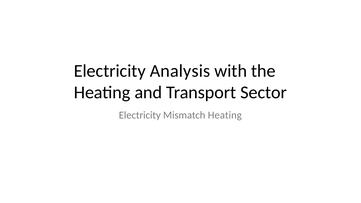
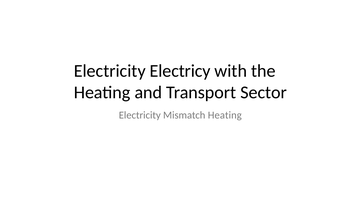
Analysis: Analysis -> Electricy (180, 71)
